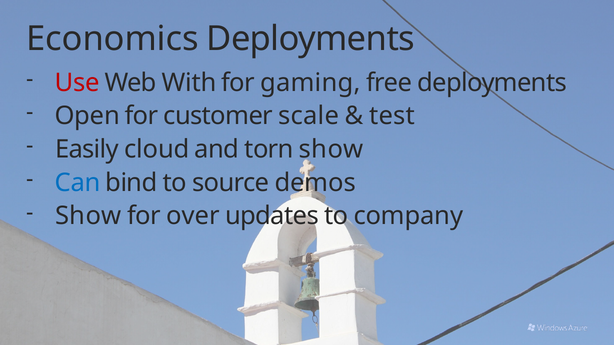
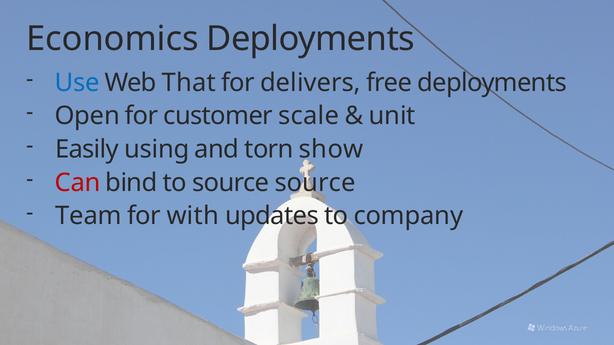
Use colour: red -> blue (77, 83)
With: With -> That (189, 83)
gaming: gaming -> delivers (311, 83)
test: test -> unit (392, 116)
cloud: cloud -> using (157, 150)
Can colour: blue -> red (78, 183)
source demos: demos -> source (315, 183)
Show: Show -> Team (88, 216)
over: over -> with (193, 216)
